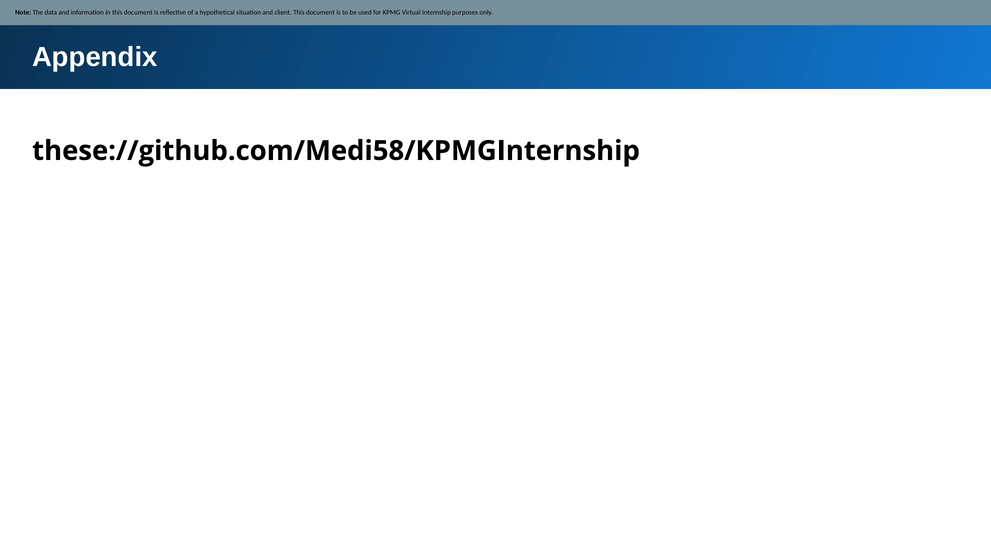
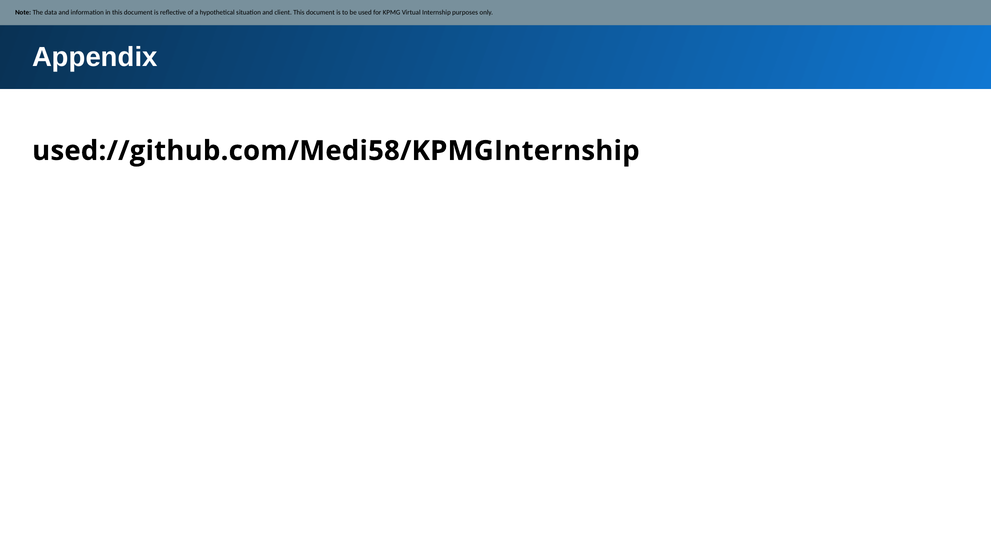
these://github.com/Medi58/KPMGInternship: these://github.com/Medi58/KPMGInternship -> used://github.com/Medi58/KPMGInternship (336, 151)
